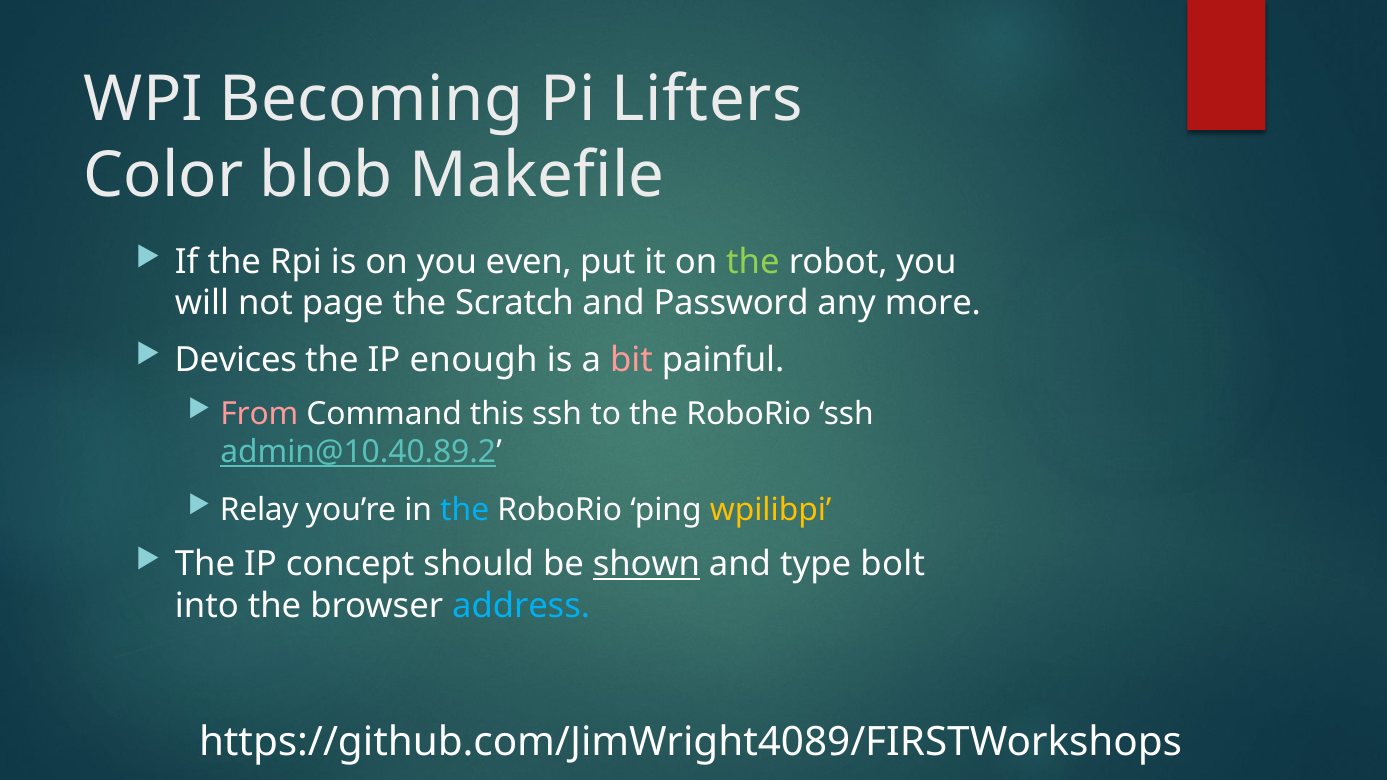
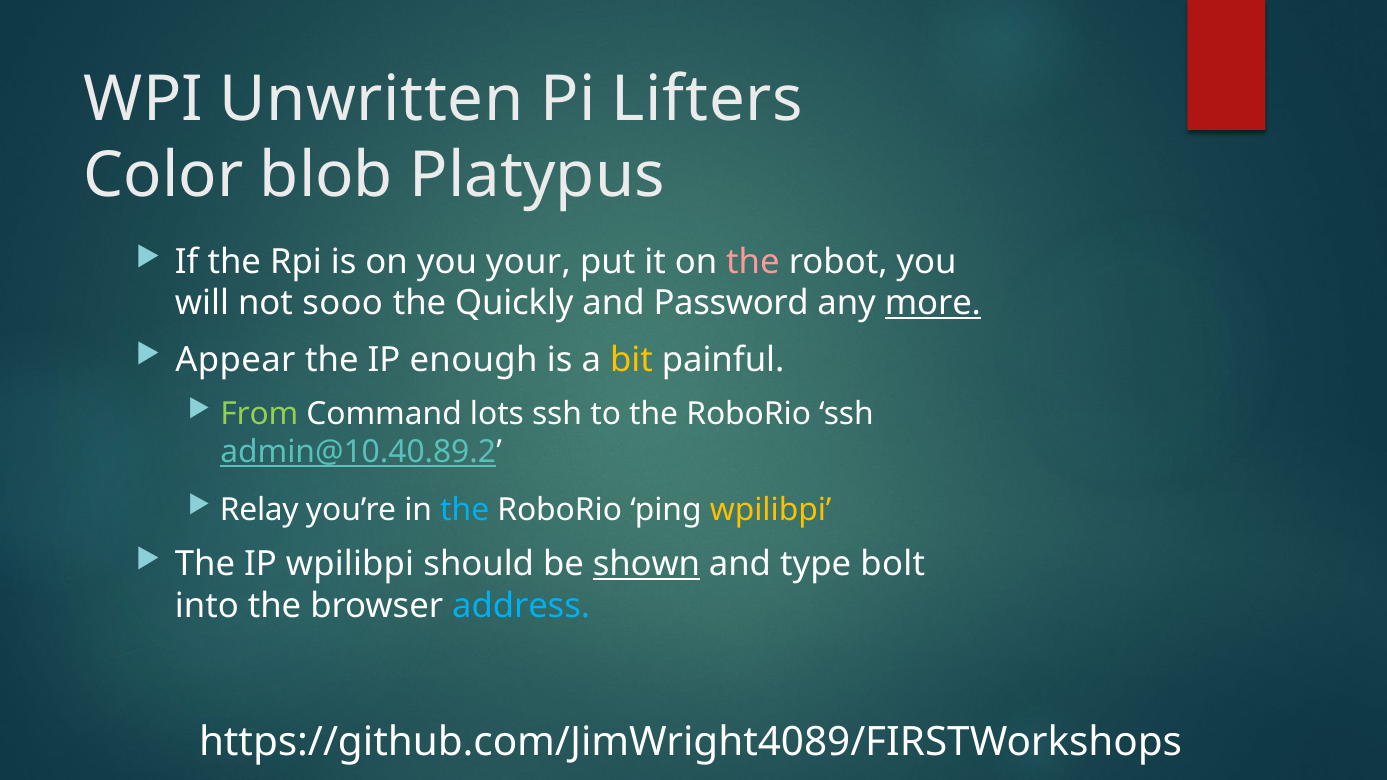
Becoming: Becoming -> Unwritten (372, 99)
Makefile: Makefile -> Platypus (537, 176)
even: even -> your (528, 262)
the colour: light green -> pink (753, 262)
page: page -> sooo (343, 304)
Scratch: Scratch -> Quickly (514, 304)
more underline: none -> present (933, 304)
Devices: Devices -> Appear (235, 360)
bit colour: pink -> yellow (631, 360)
From colour: pink -> light green (259, 414)
this: this -> lots (497, 414)
IP concept: concept -> wpilibpi (350, 564)
